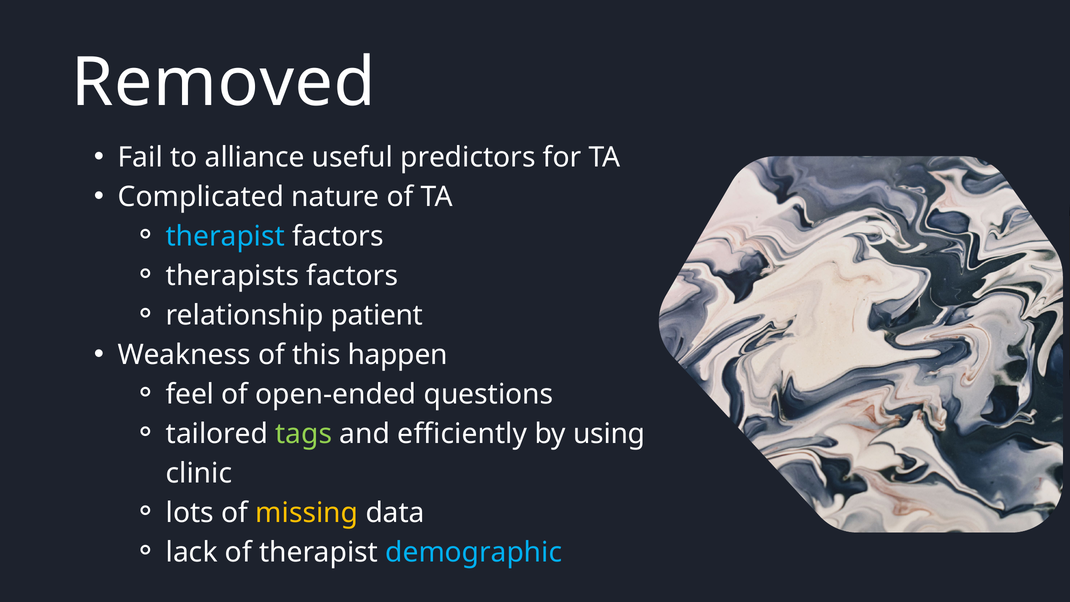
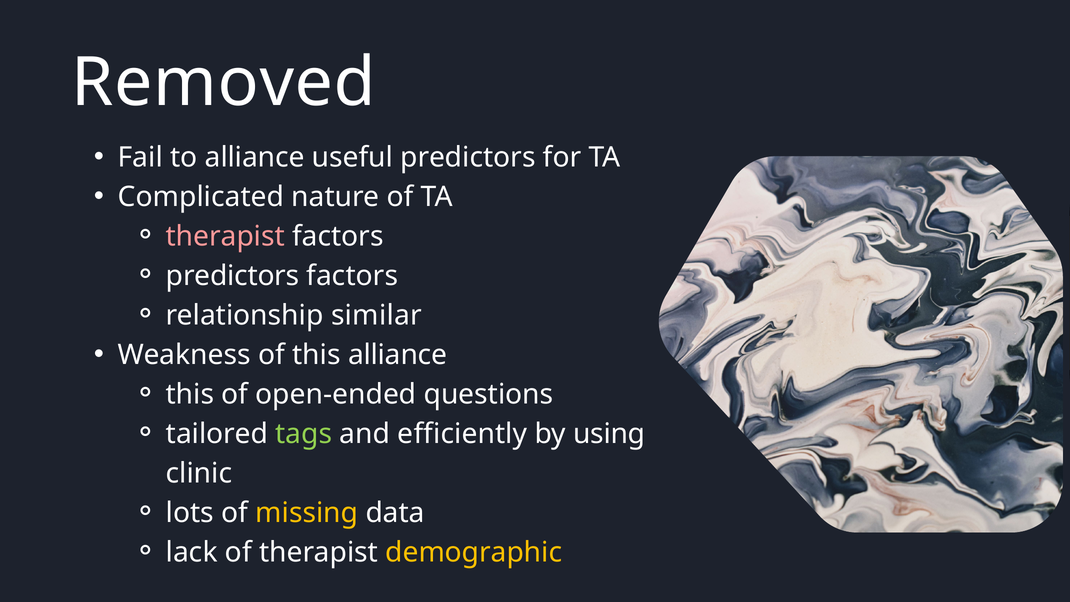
therapist colour: light blue -> pink (225, 236)
therapists: therapists -> predictors (233, 276)
patient: patient -> similar (377, 315)
this happen: happen -> alliance (398, 355)
feel: feel -> this (190, 394)
demographic colour: light blue -> yellow (474, 553)
